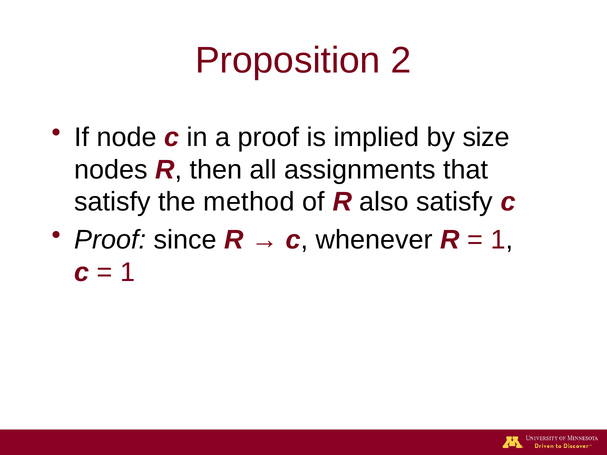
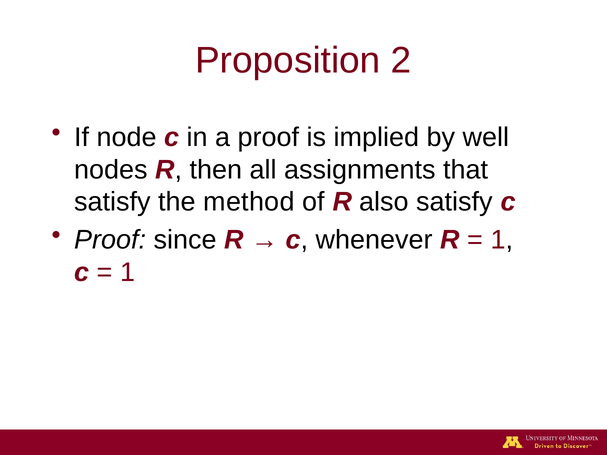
size: size -> well (486, 137)
